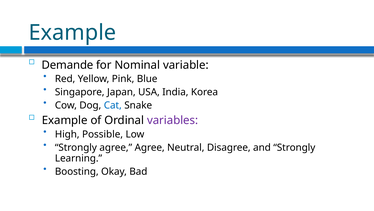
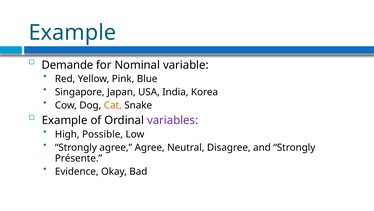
Cat colour: blue -> orange (113, 105)
Learning: Learning -> Présente (78, 158)
Boosting: Boosting -> Evidence (77, 171)
